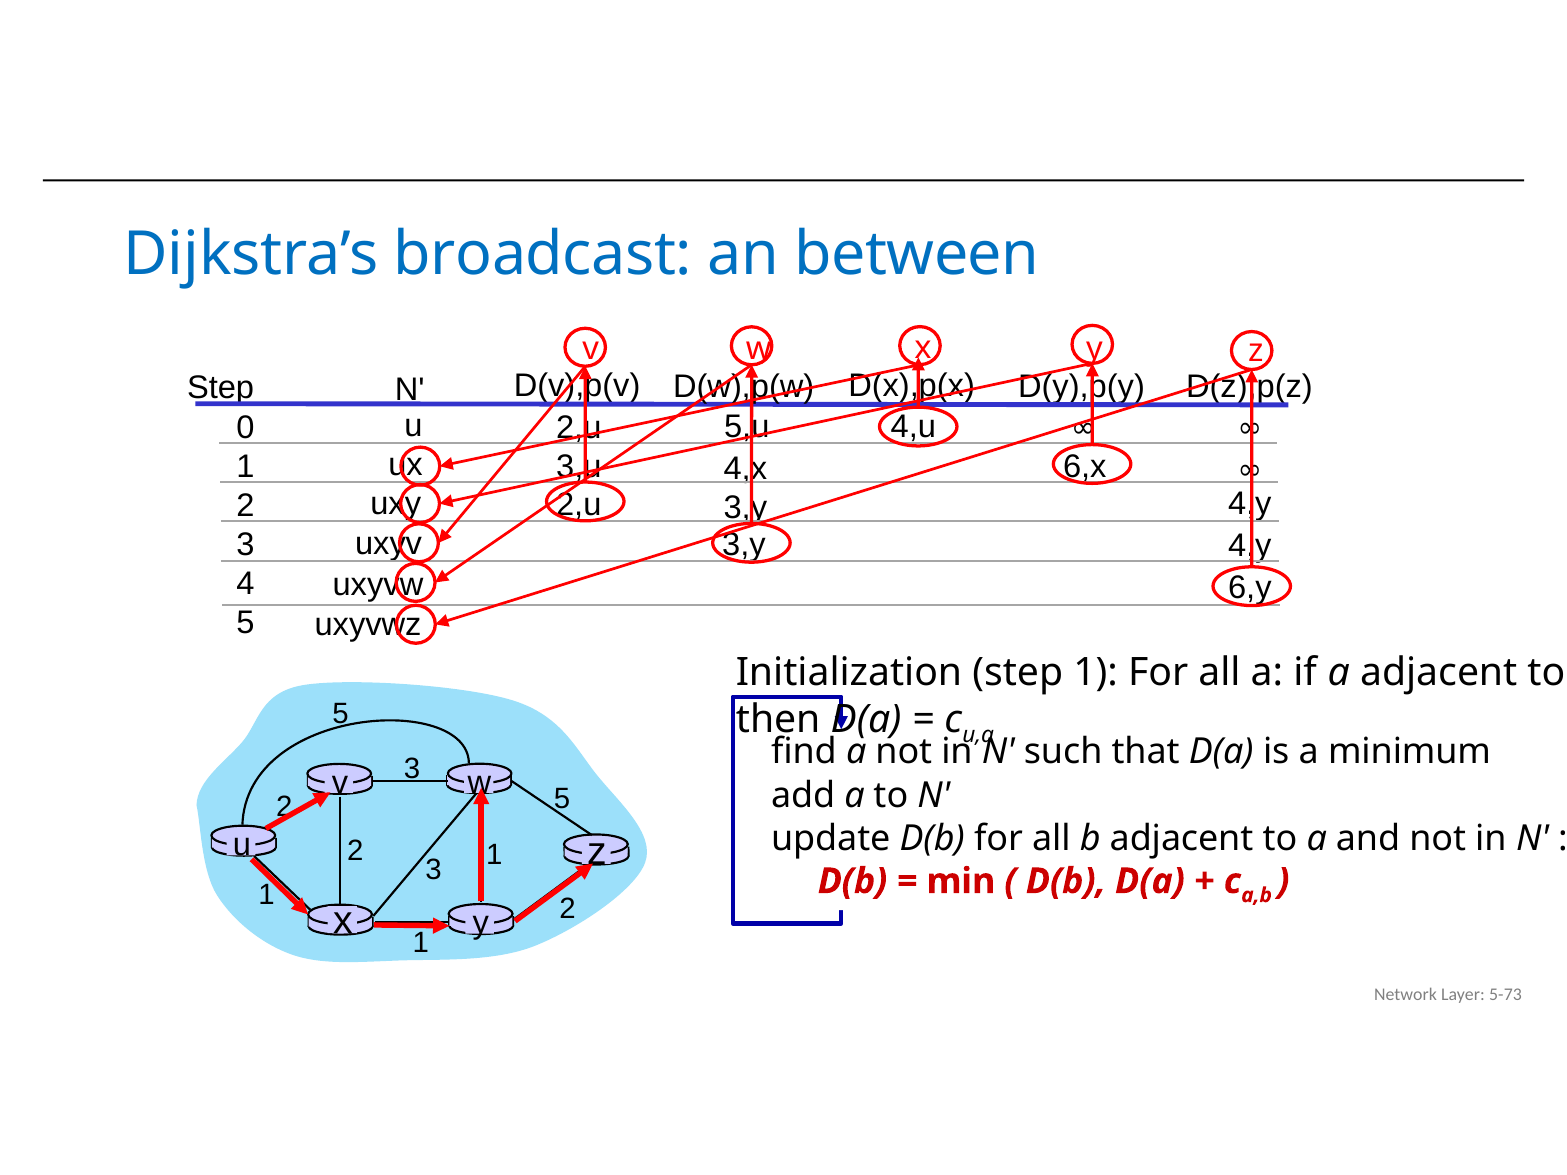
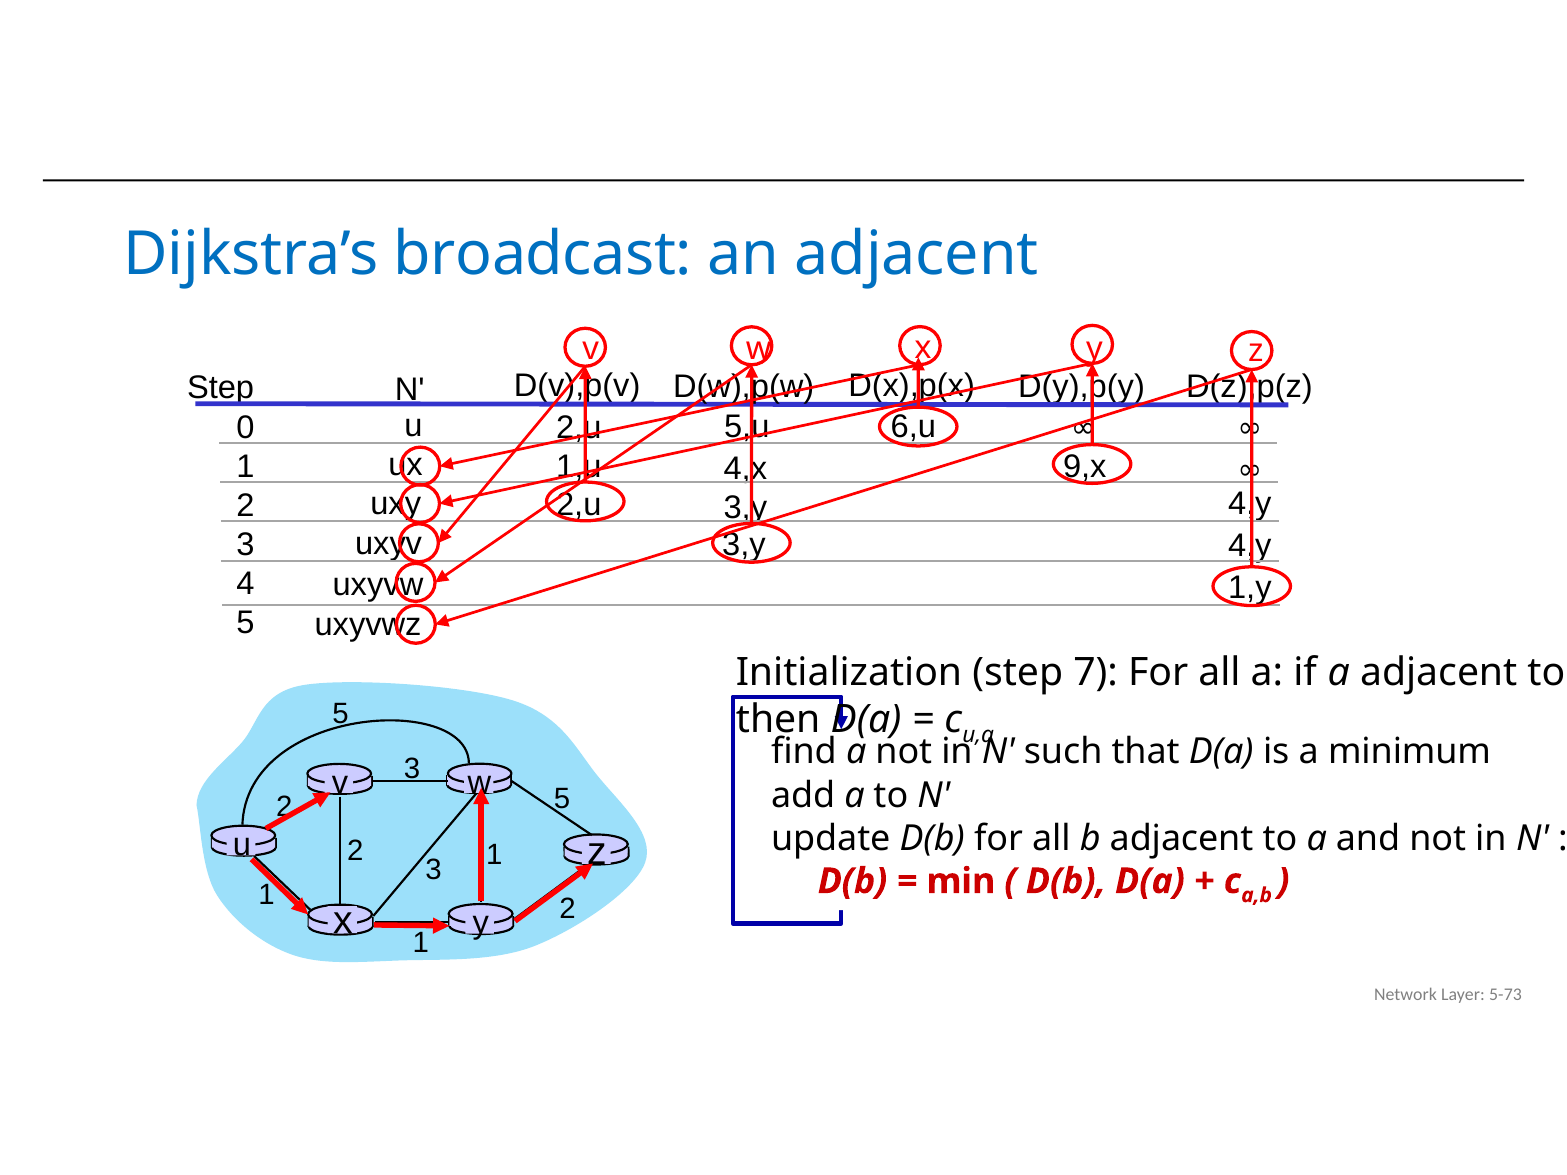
an between: between -> adjacent (917, 254)
4,u: 4,u -> 6,u (913, 427)
3,u: 3,u -> 1,u (579, 466)
6,x: 6,x -> 9,x (1085, 467)
6,y: 6,y -> 1,y (1250, 588)
step 1: 1 -> 7 (1096, 673)
